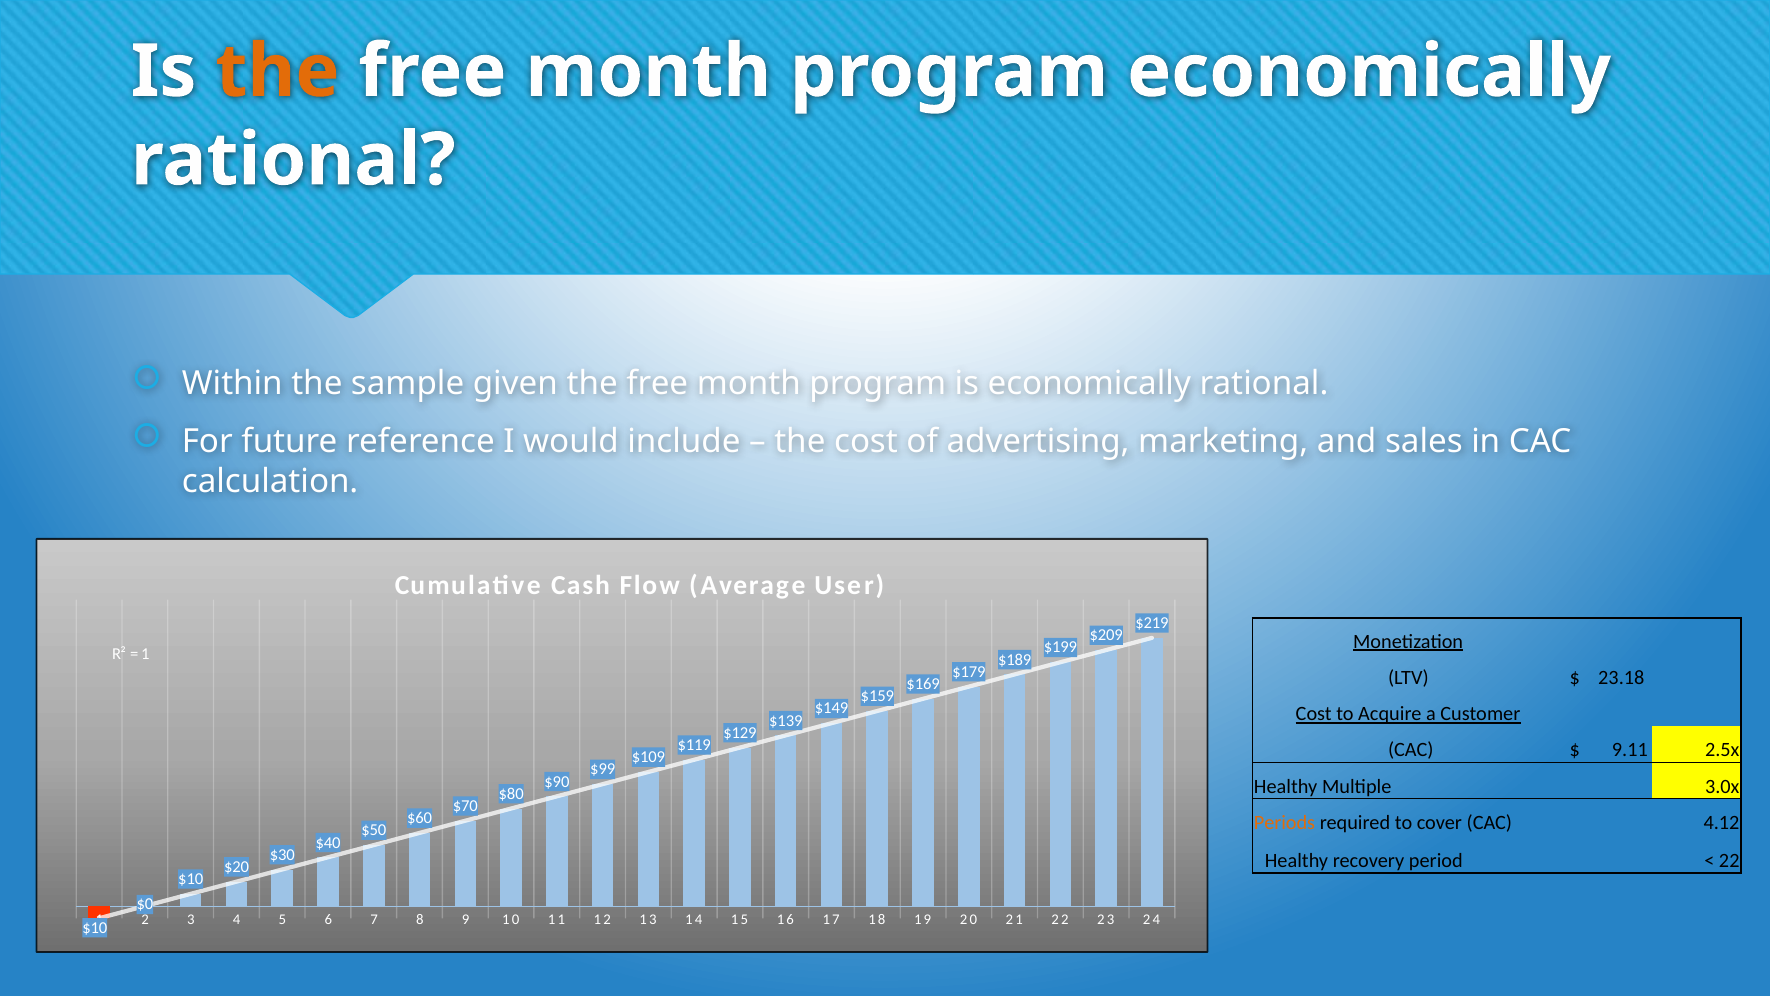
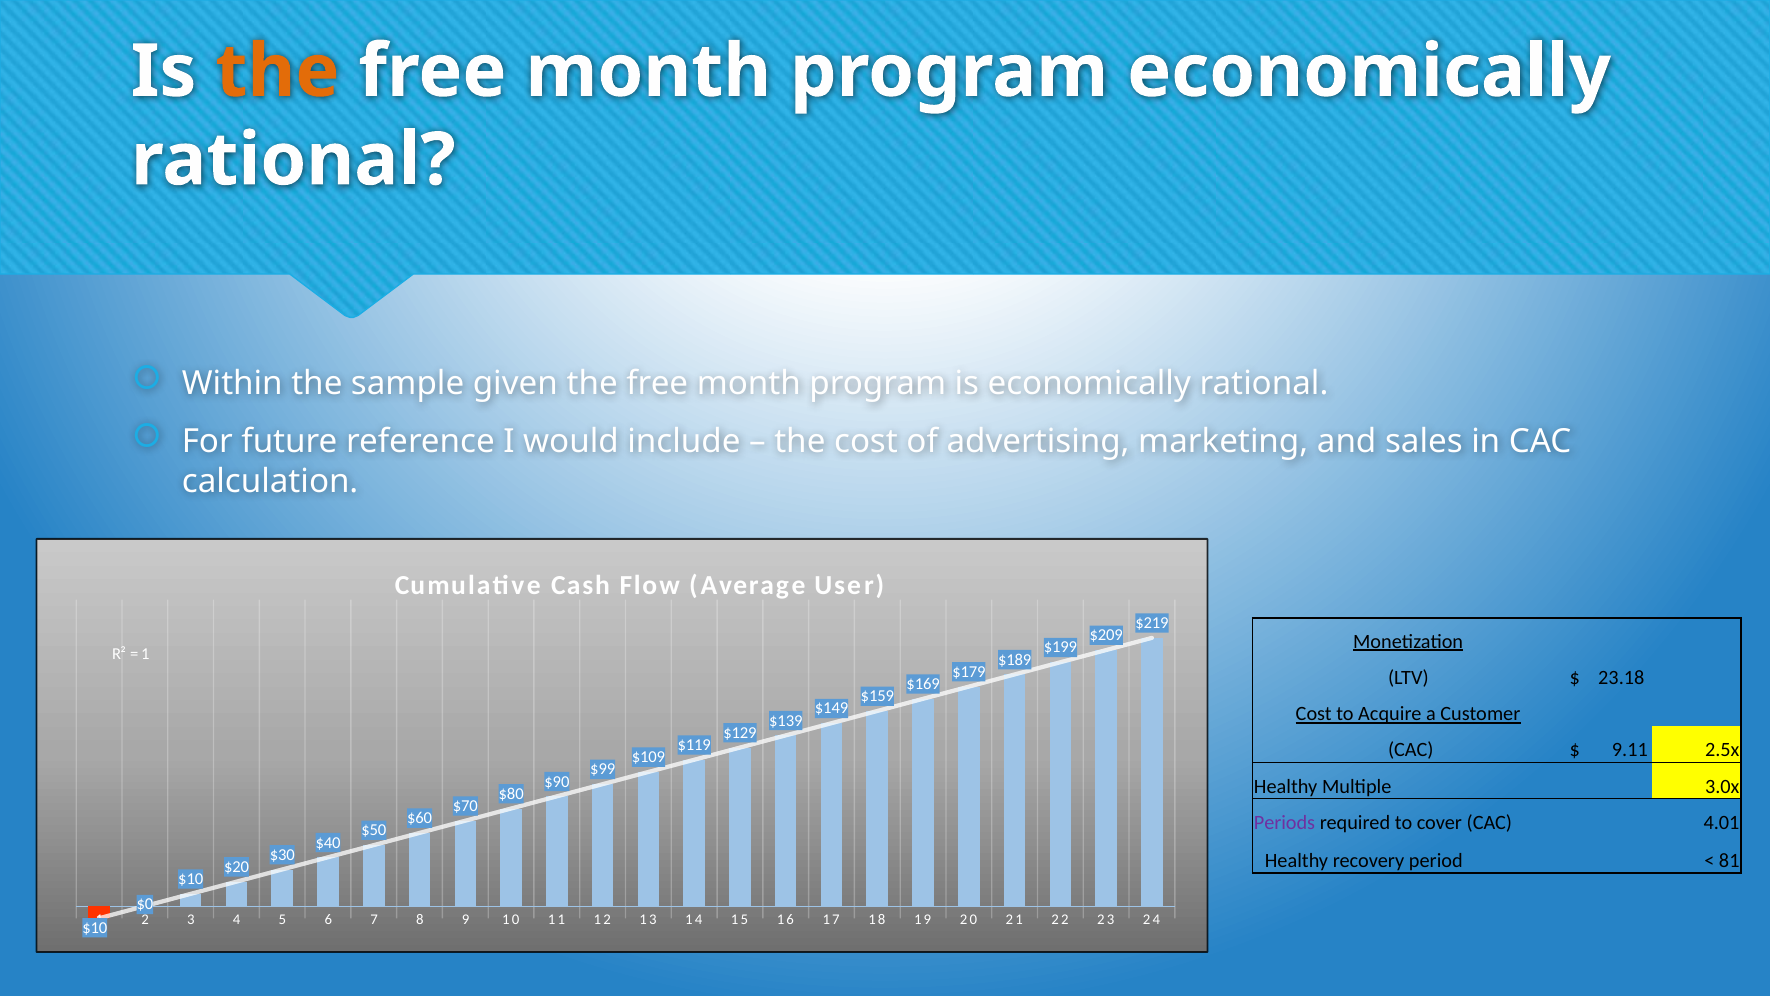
Periods colour: orange -> purple (1285, 822)
4.12: 4.12 -> 4.01 (1721, 822)
22: 22 -> 81 (1729, 860)
